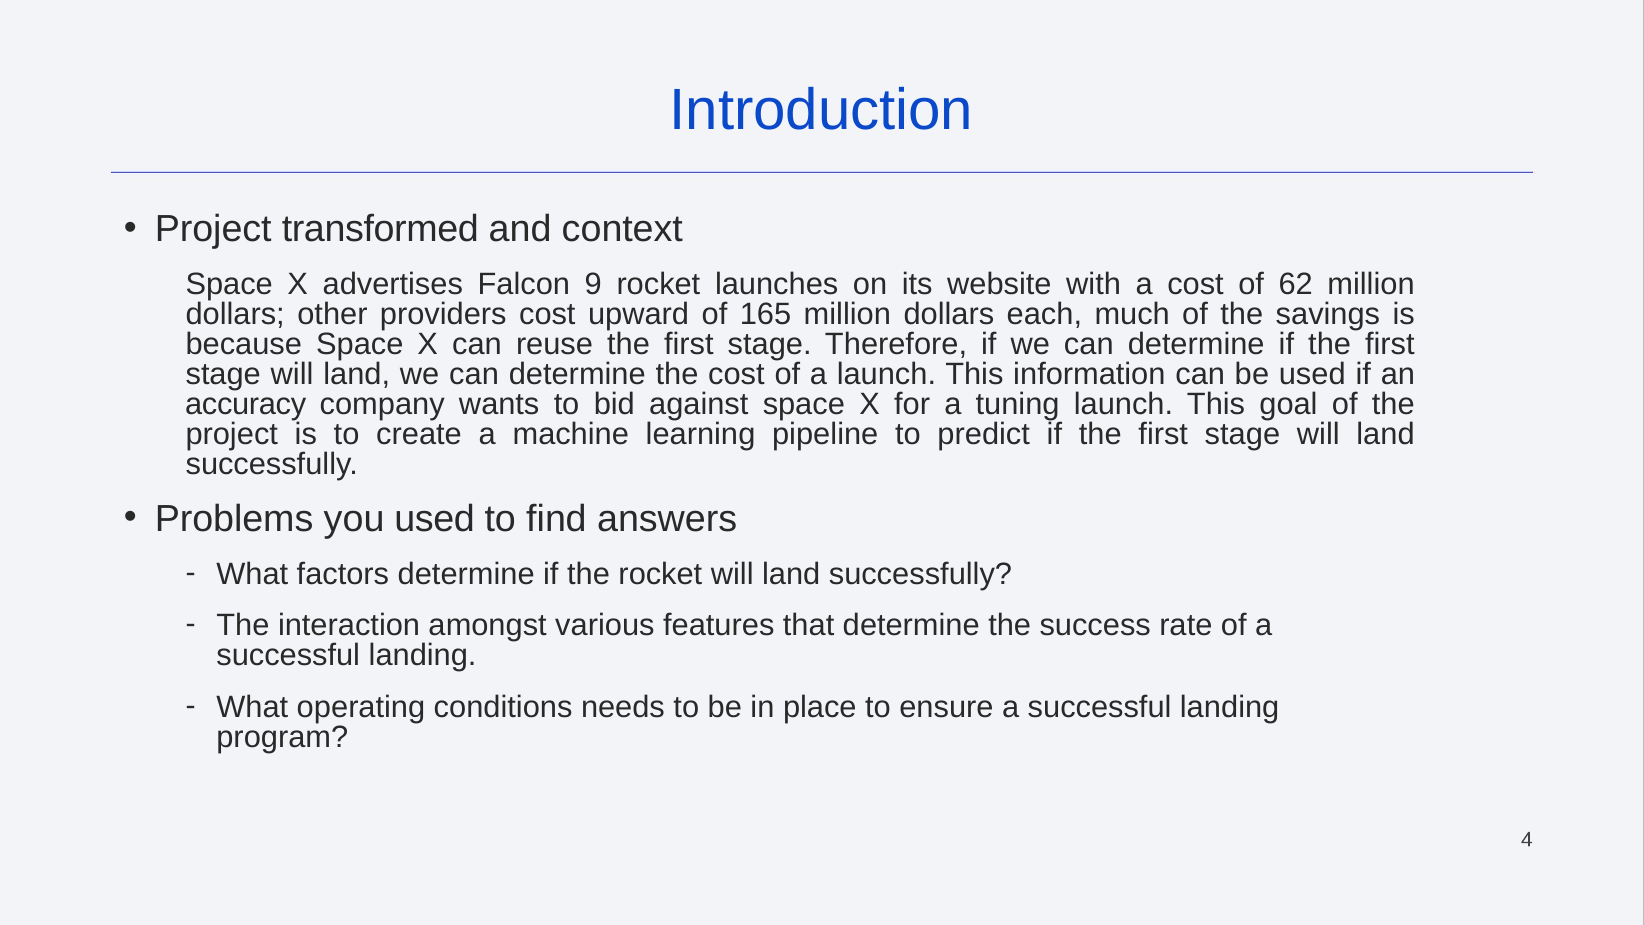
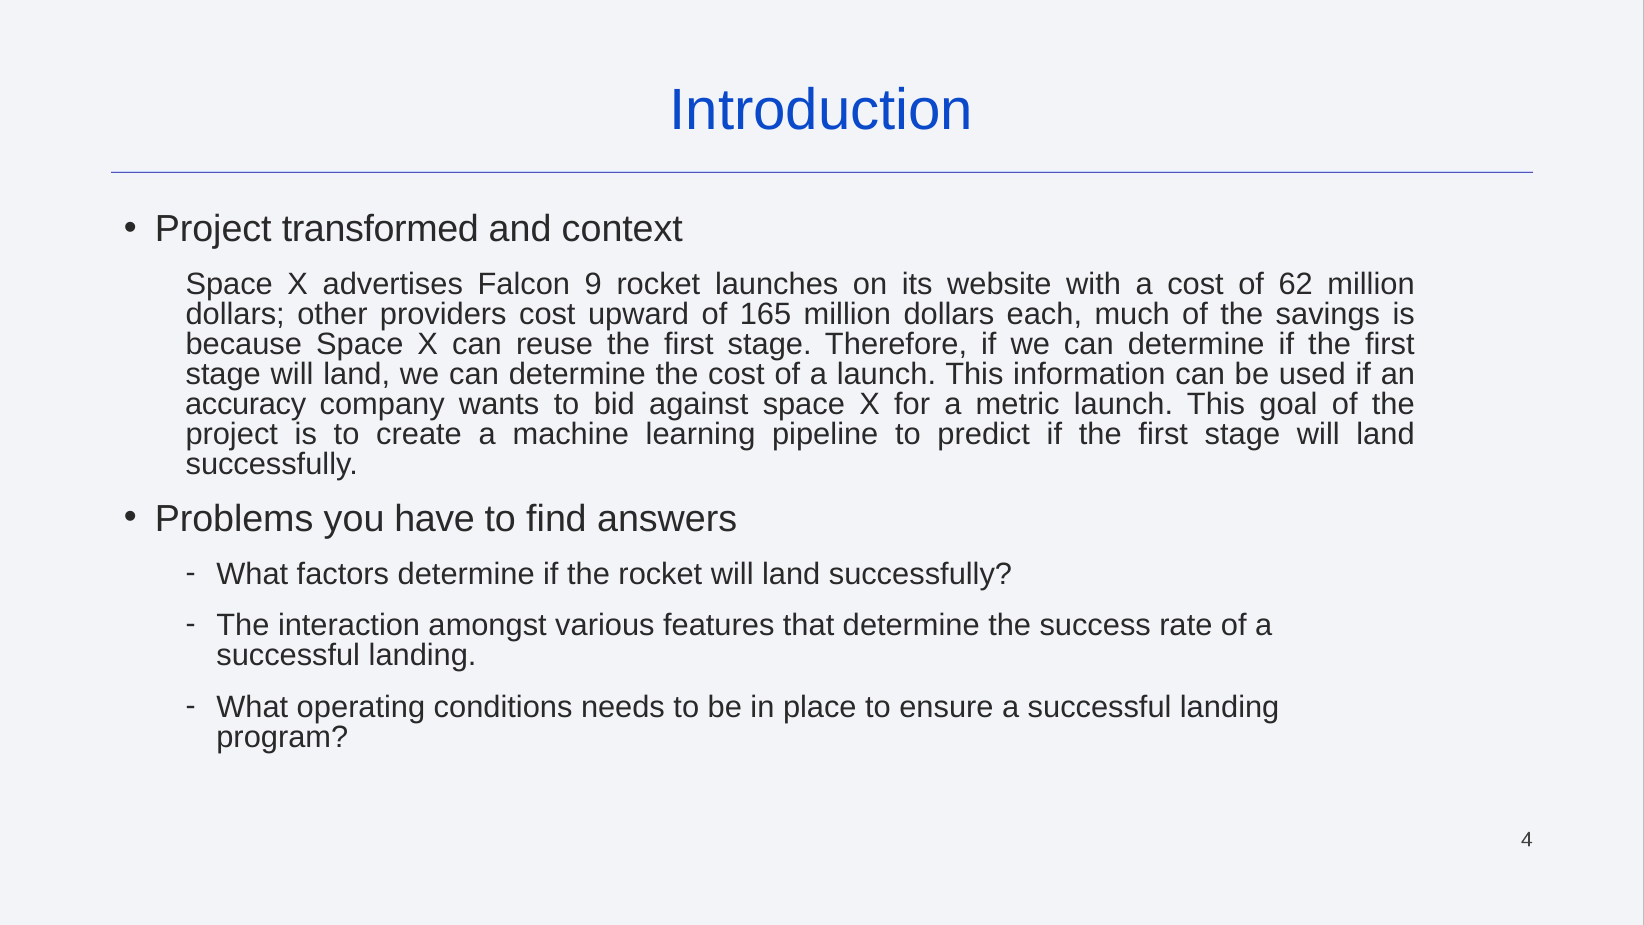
tuning: tuning -> metric (1018, 404)
you used: used -> have (435, 519)
